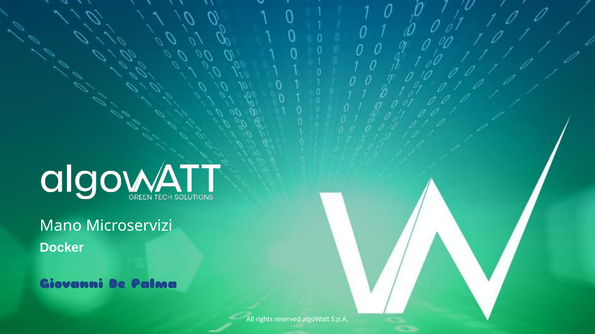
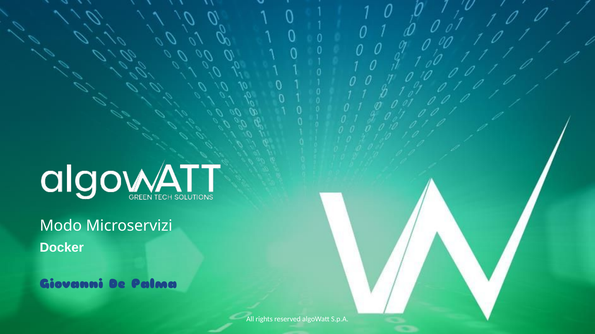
Mano: Mano -> Modo (61, 226)
